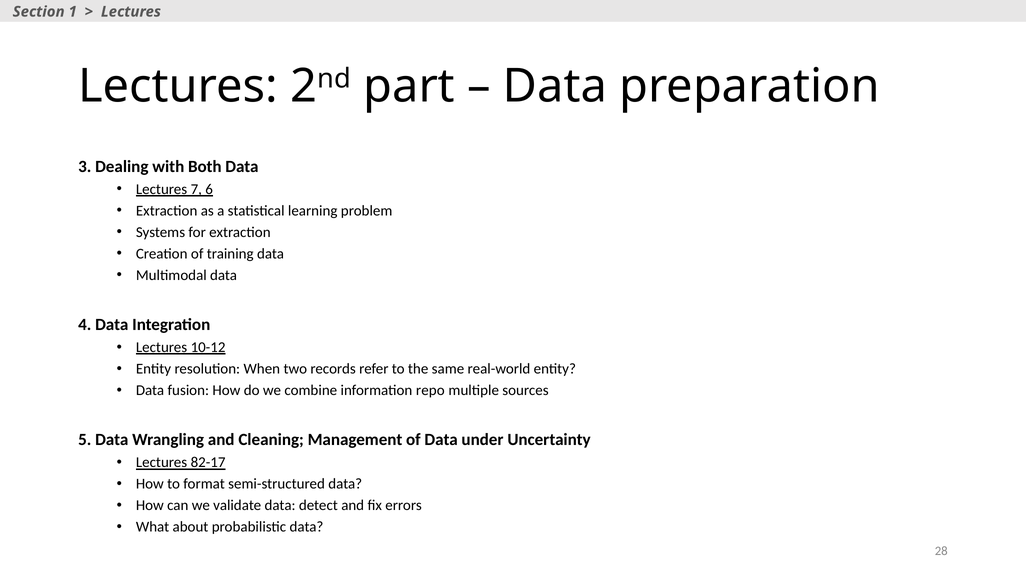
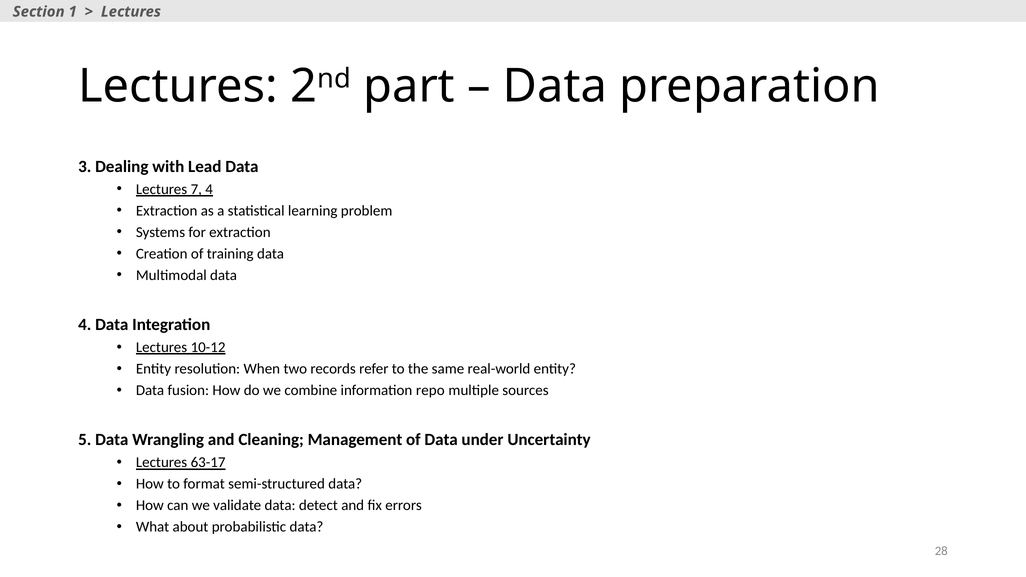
Both: Both -> Lead (205, 167)
7 6: 6 -> 4 (209, 189)
82-17: 82-17 -> 63-17 (208, 463)
